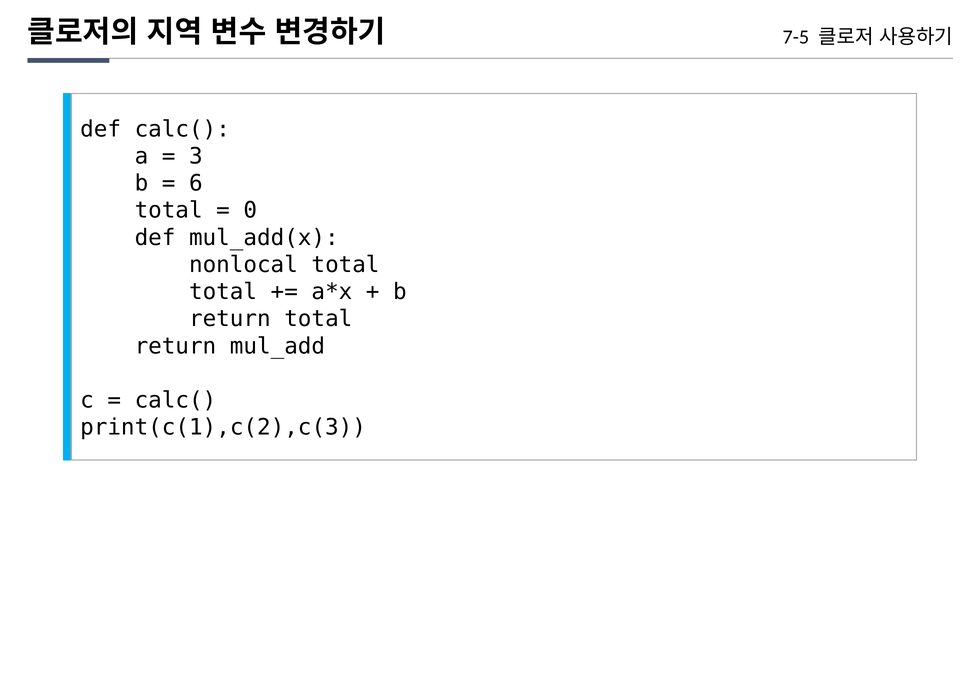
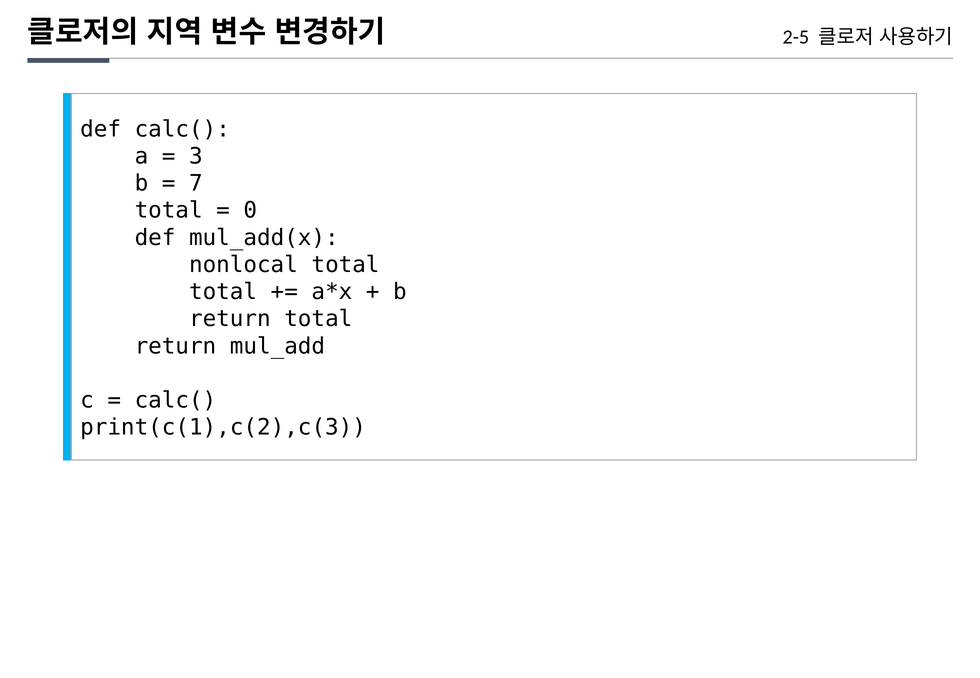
7-5: 7-5 -> 2-5 (796, 37)
6: 6 -> 7 (196, 183)
